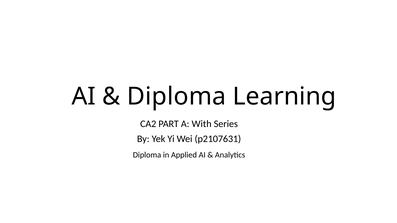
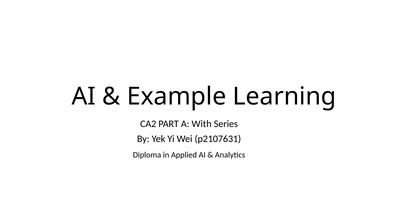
Diploma: Diploma -> Example (177, 97)
